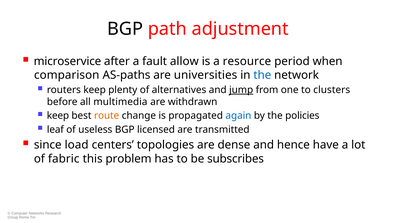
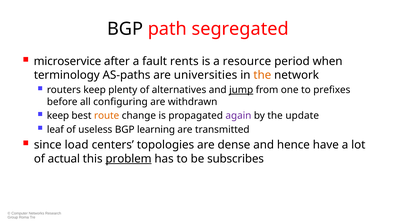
adjustment: adjustment -> segregated (240, 29)
allow: allow -> rents (184, 61)
comparison: comparison -> terminology (67, 75)
the colour: blue -> orange (262, 75)
clusters: clusters -> prefixes (332, 90)
multimedia: multimedia -> configuring (120, 102)
again colour: blue -> purple (238, 116)
policies: policies -> update (302, 116)
licensed: licensed -> learning (156, 129)
fabric: fabric -> actual (64, 159)
problem underline: none -> present (129, 159)
